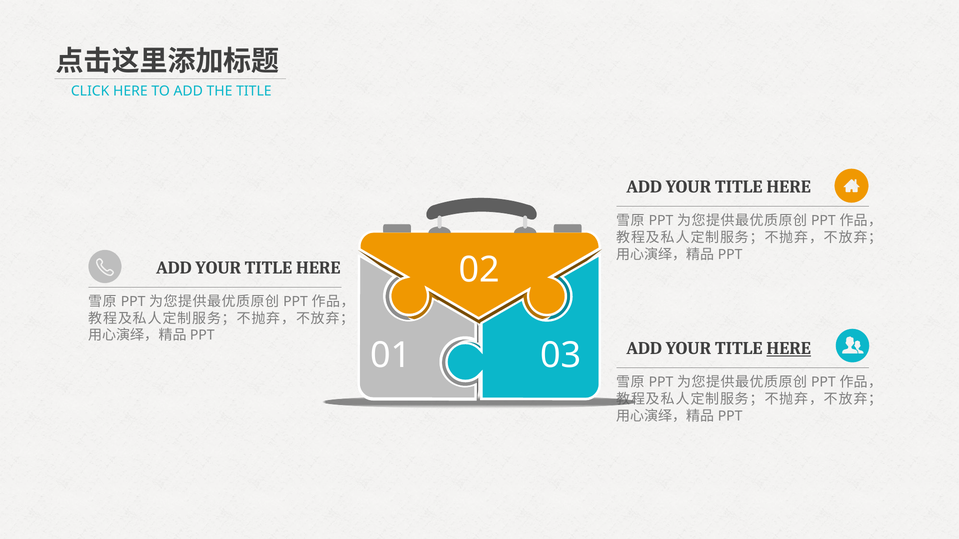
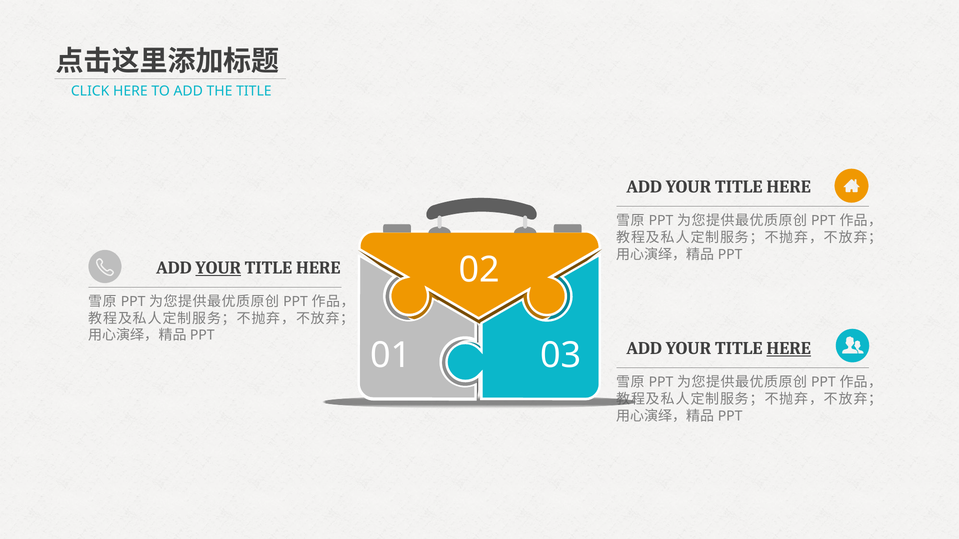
YOUR underline: none -> present (218, 268)
